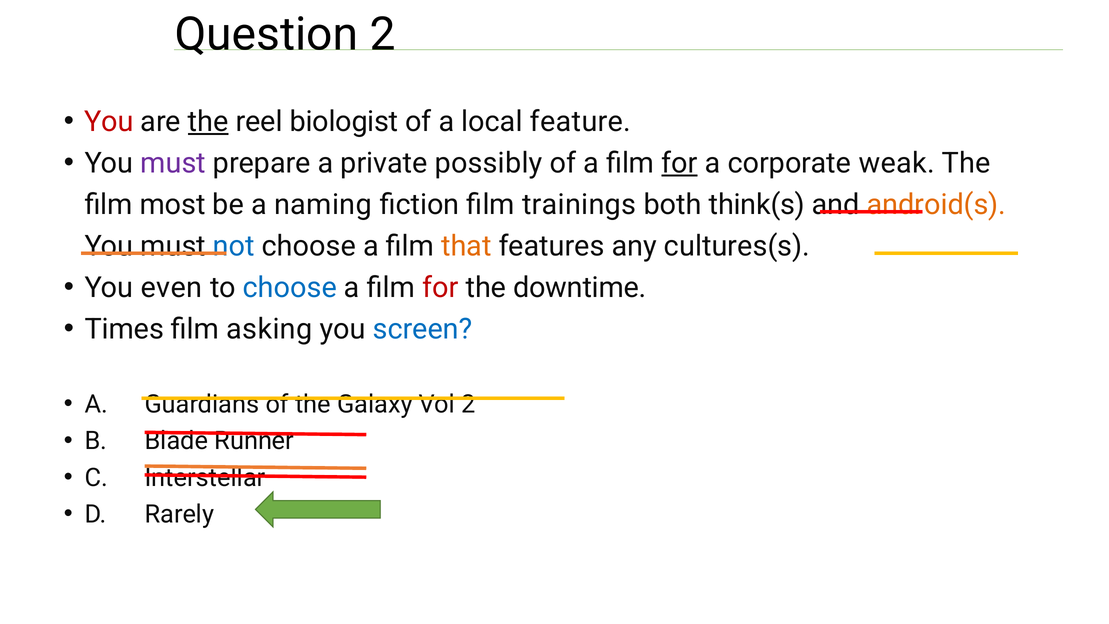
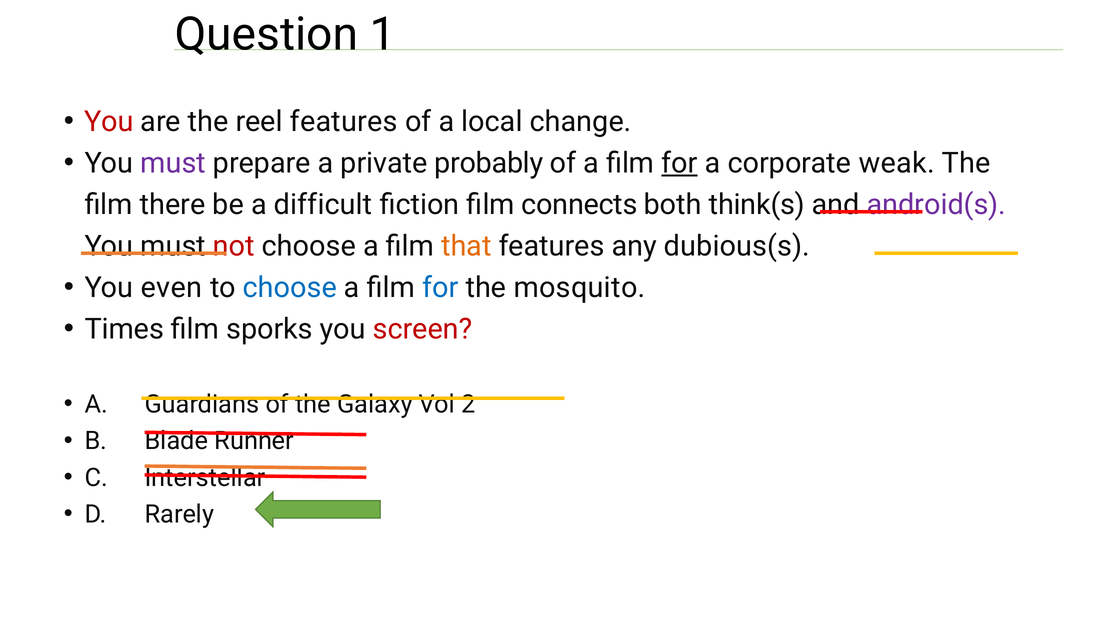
Question 2: 2 -> 1 (383, 34)
the underline: present -> none (208, 122)
reel biologist: biologist -> features (344, 122)
feature: feature -> change (581, 122)
possibly: possibly -> probably (489, 163)
most: most -> there (173, 205)
naming: naming -> difficult (323, 205)
trainings: trainings -> connects (579, 205)
android(s colour: orange -> purple (936, 205)
not colour: blue -> red (234, 246)
cultures(s: cultures(s -> dubious(s (737, 246)
for colour: red -> blue (440, 288)
downtime: downtime -> mosquito (579, 288)
asking: asking -> sporks (270, 329)
screen colour: blue -> red (423, 329)
